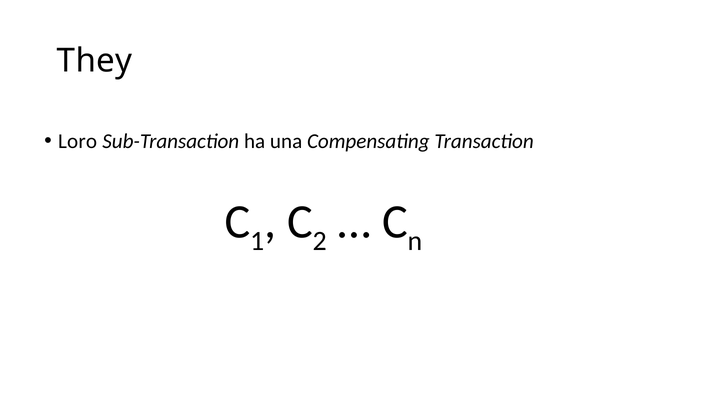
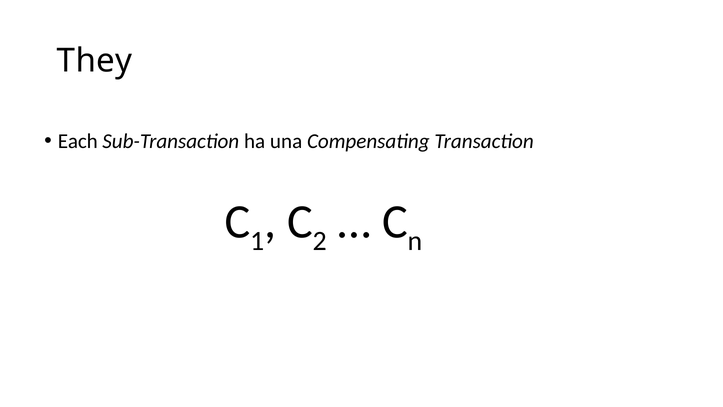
Loro: Loro -> Each (78, 141)
